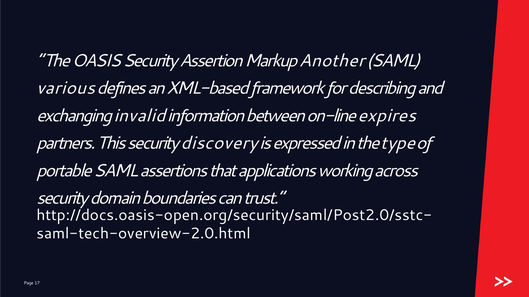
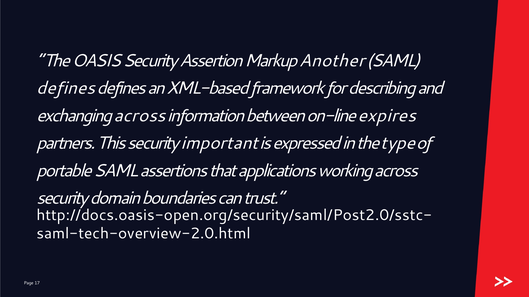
various: various -> defines (66, 88)
exchanging invalid: invalid -> across (140, 116)
discovery: discovery -> important (219, 143)
